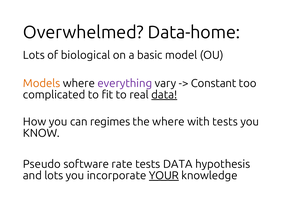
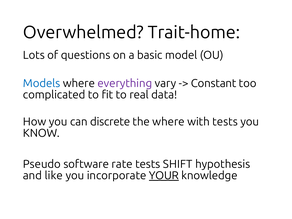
Data-home: Data-home -> Trait-home (194, 32)
biological: biological -> questions (86, 55)
Models colour: orange -> blue (42, 83)
data underline: present -> none (164, 95)
regimes: regimes -> discrete (110, 122)
tests DATA: DATA -> SHIFT (178, 164)
and lots: lots -> like (54, 176)
